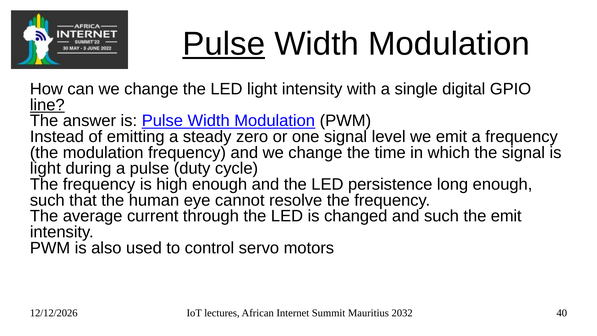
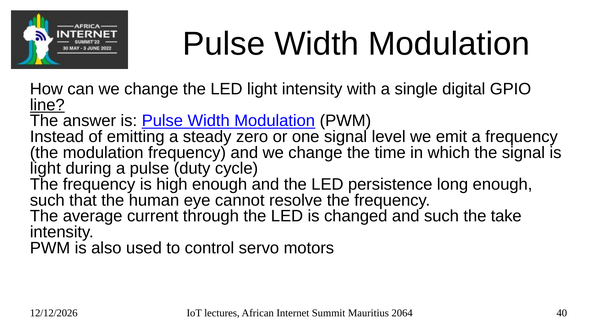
Pulse underline: present -> none (224, 44)
the emit: emit -> take (506, 216)
2032: 2032 -> 2064 (402, 313)
